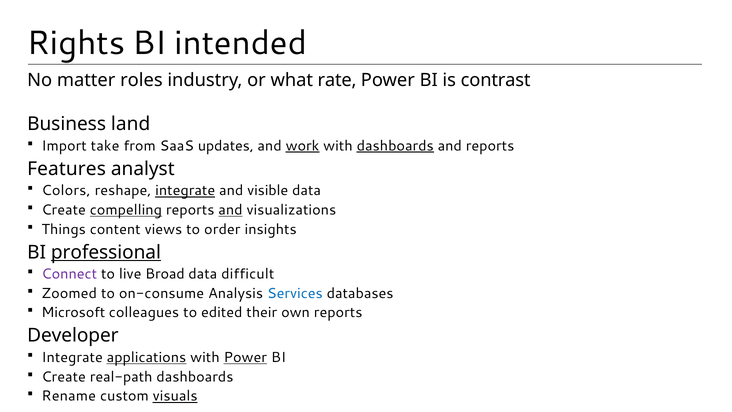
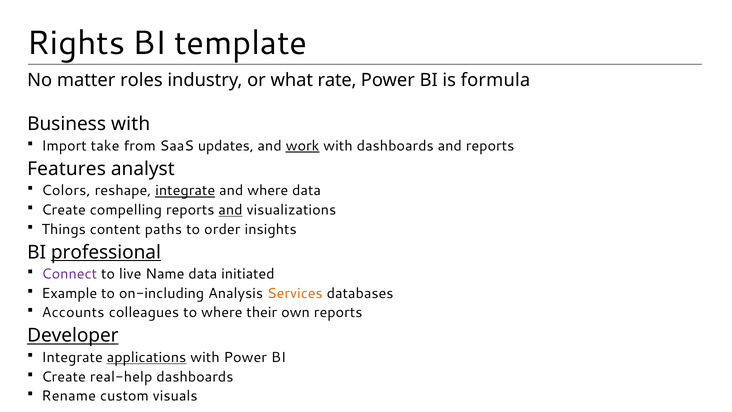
intended: intended -> template (241, 43)
contrast: contrast -> formula (495, 80)
Business land: land -> with (131, 124)
dashboards underline: present -> none (395, 146)
and visible: visible -> where (268, 191)
compelling underline: present -> none (126, 210)
views: views -> paths (163, 229)
Broad: Broad -> Name (165, 274)
difficult: difficult -> initiated (248, 274)
Zoomed: Zoomed -> Example (69, 293)
on-consume: on-consume -> on-including (162, 293)
Services colour: blue -> orange (295, 293)
Microsoft: Microsoft -> Accounts (73, 313)
to edited: edited -> where (222, 313)
Developer underline: none -> present (73, 335)
Power underline: present -> none (245, 357)
real-path: real-path -> real-help (121, 377)
visuals underline: present -> none (175, 396)
